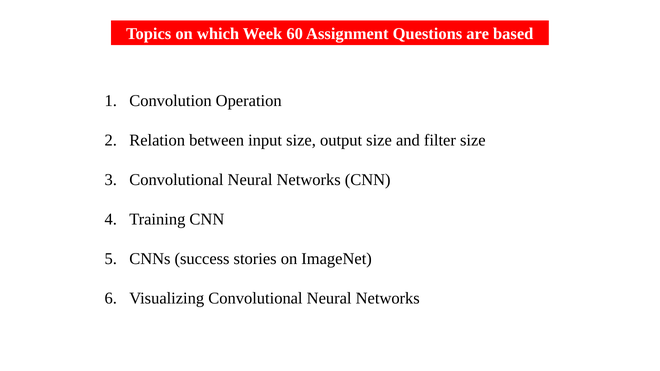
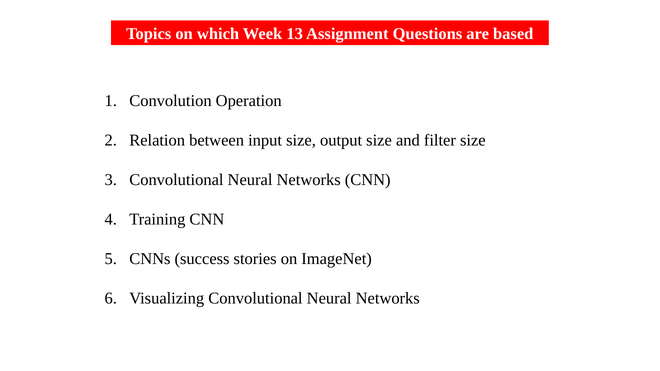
60: 60 -> 13 (295, 34)
